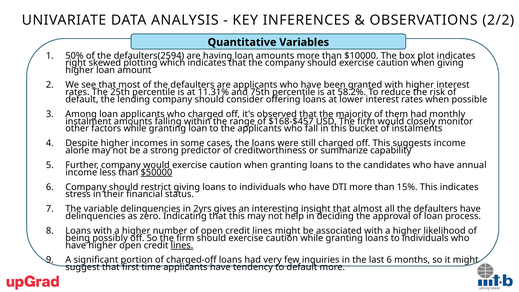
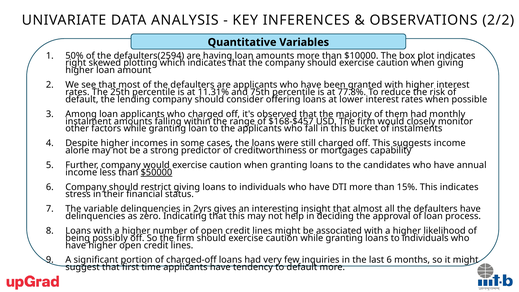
58.2%: 58.2% -> 77.8% (352, 92)
summarize: summarize -> mortgages (344, 150)
lines underline: present -> none (182, 245)
